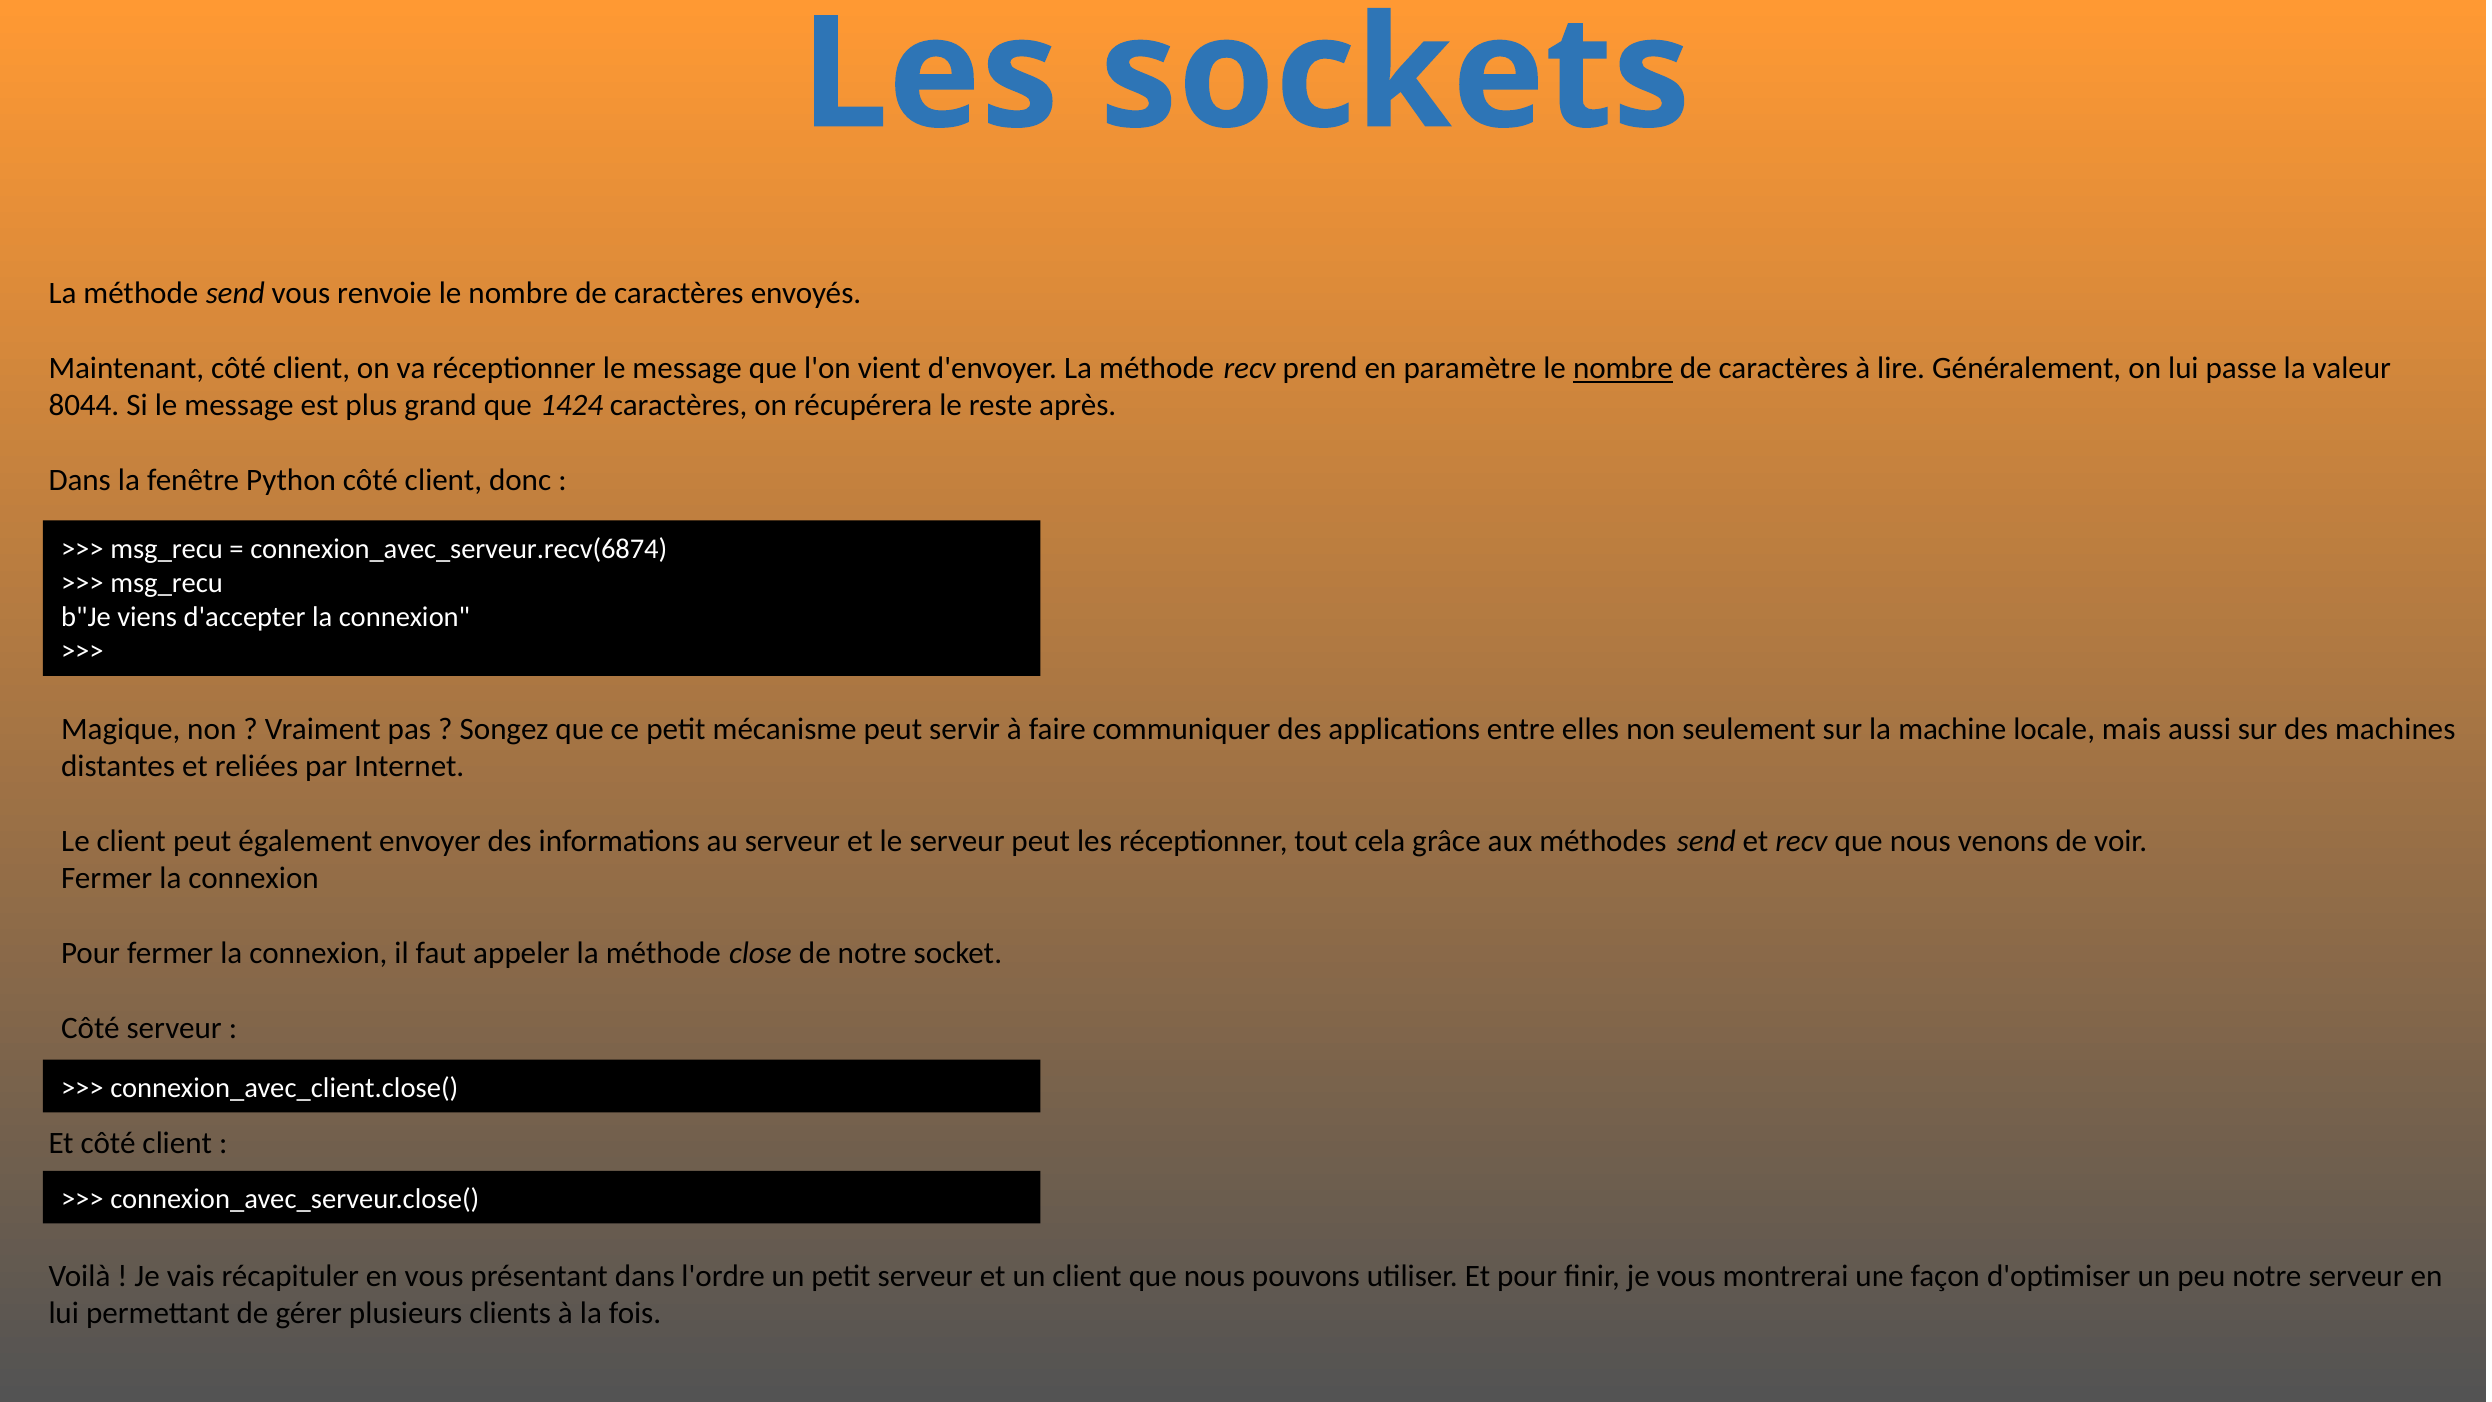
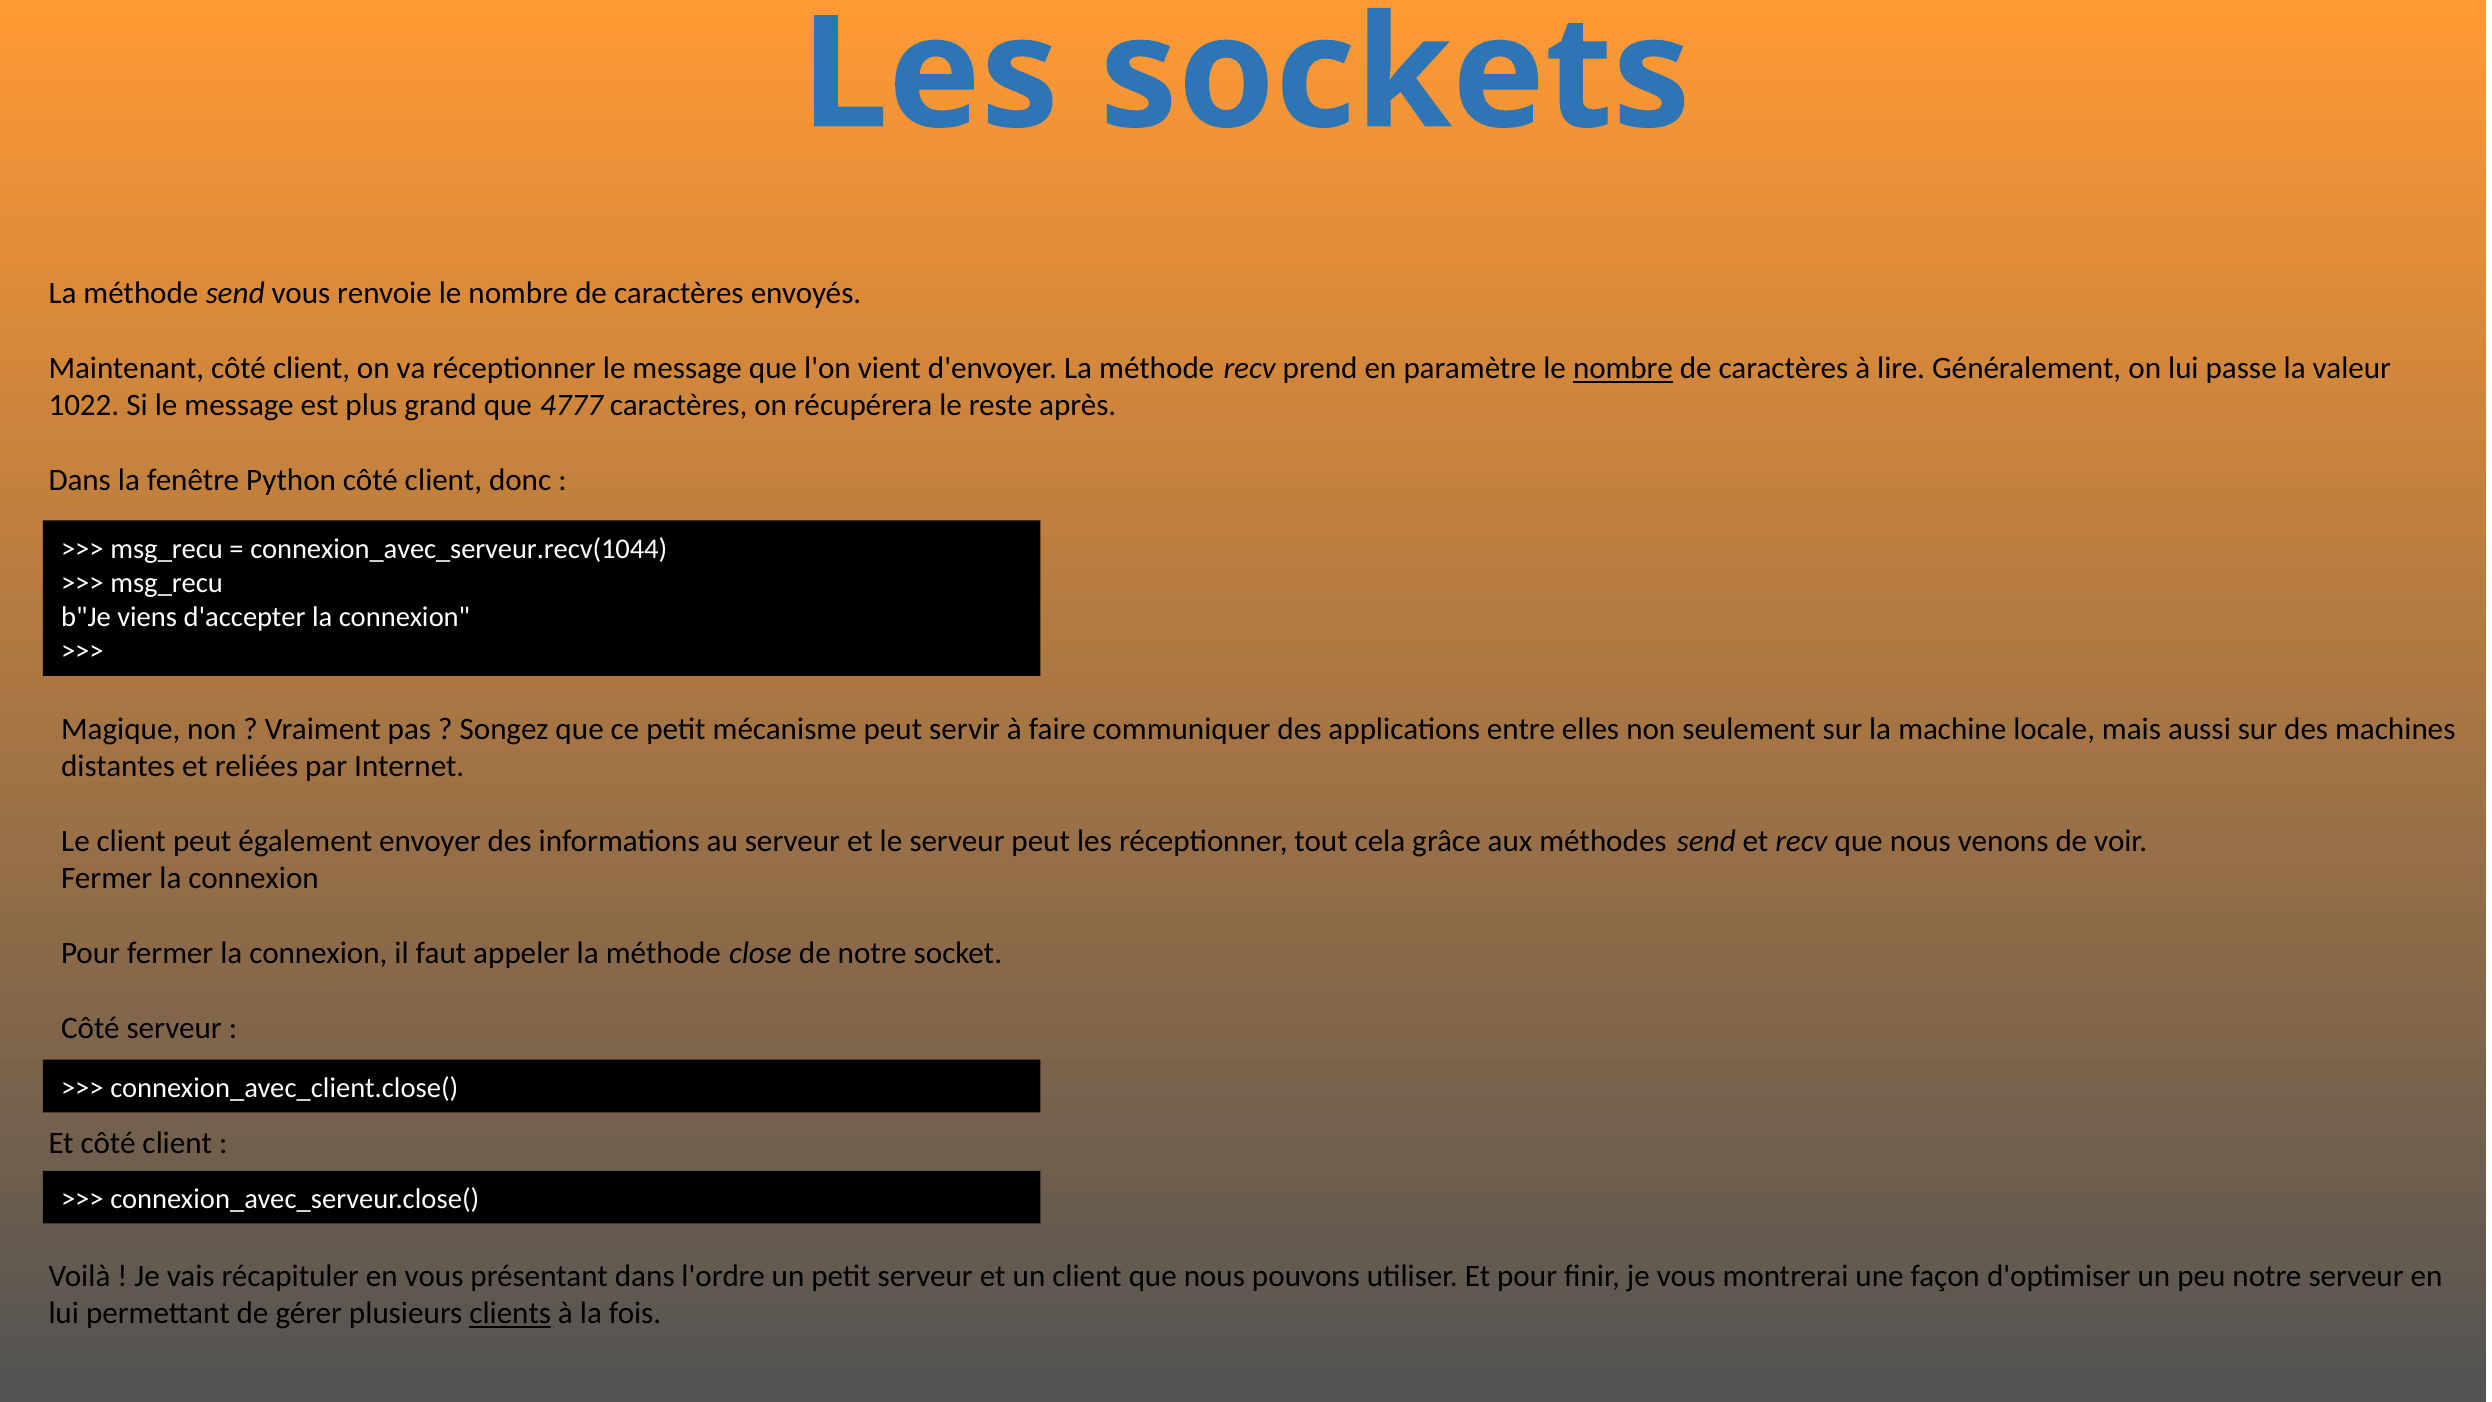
8044: 8044 -> 1022 (84, 406)
1424: 1424 -> 4777 (572, 406)
connexion_avec_serveur.recv(6874: connexion_avec_serveur.recv(6874 -> connexion_avec_serveur.recv(1044 (459, 549)
clients underline: none -> present (510, 1313)
